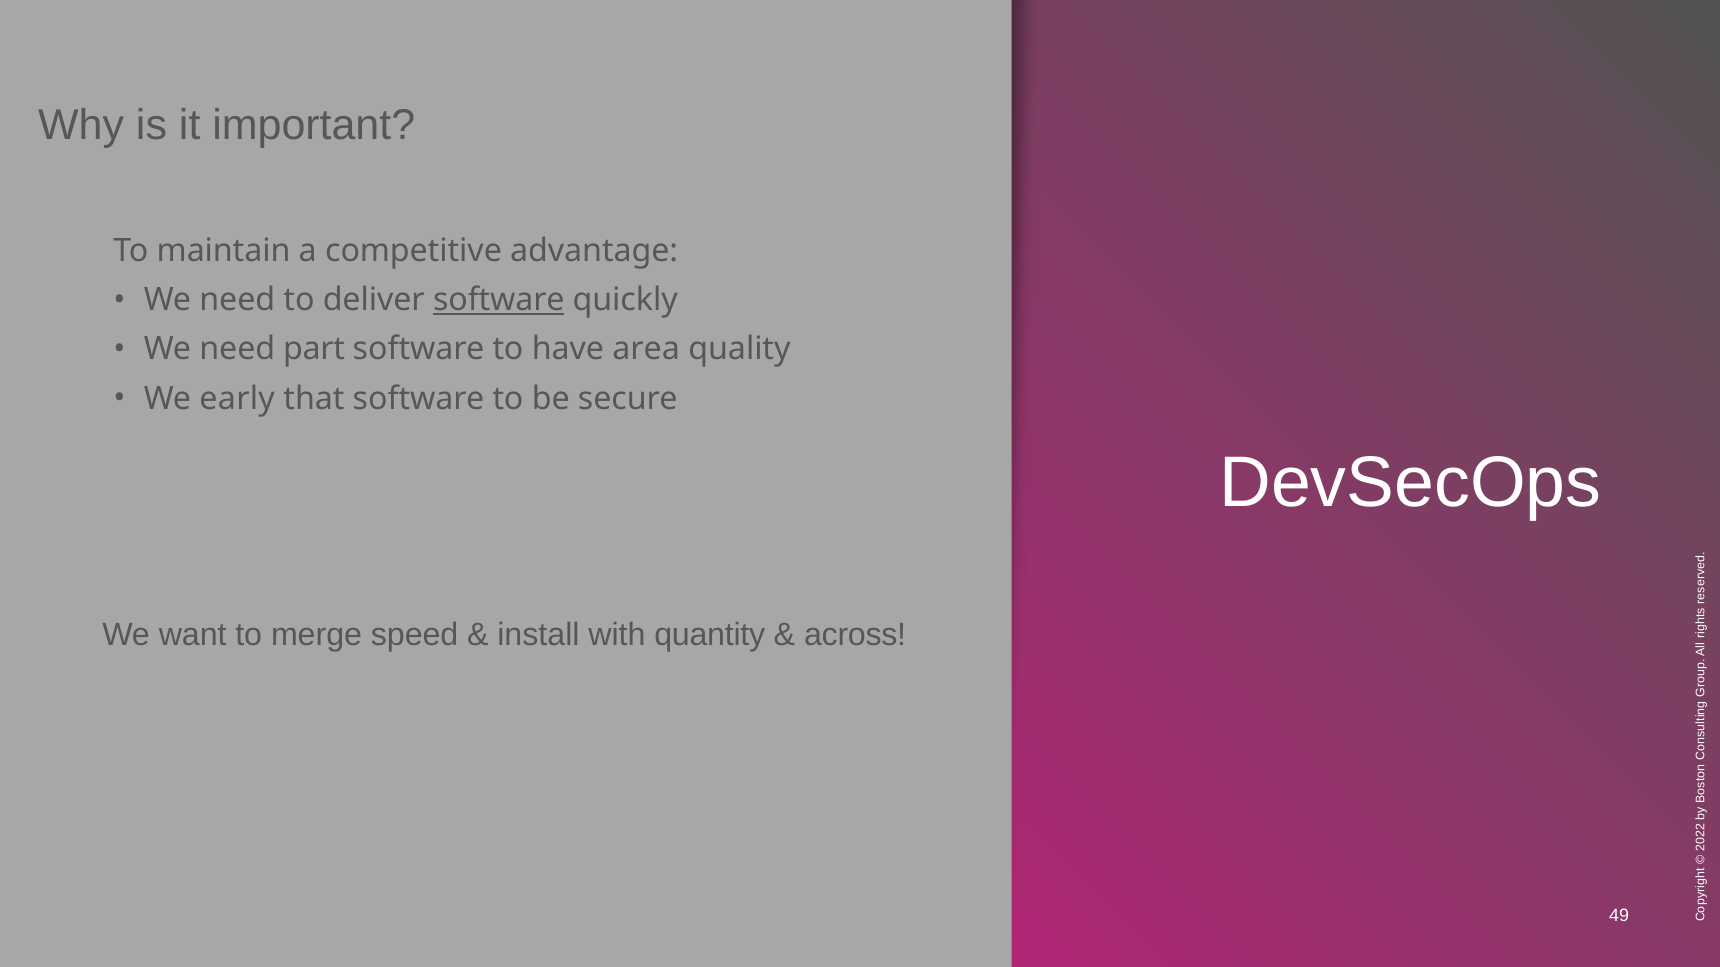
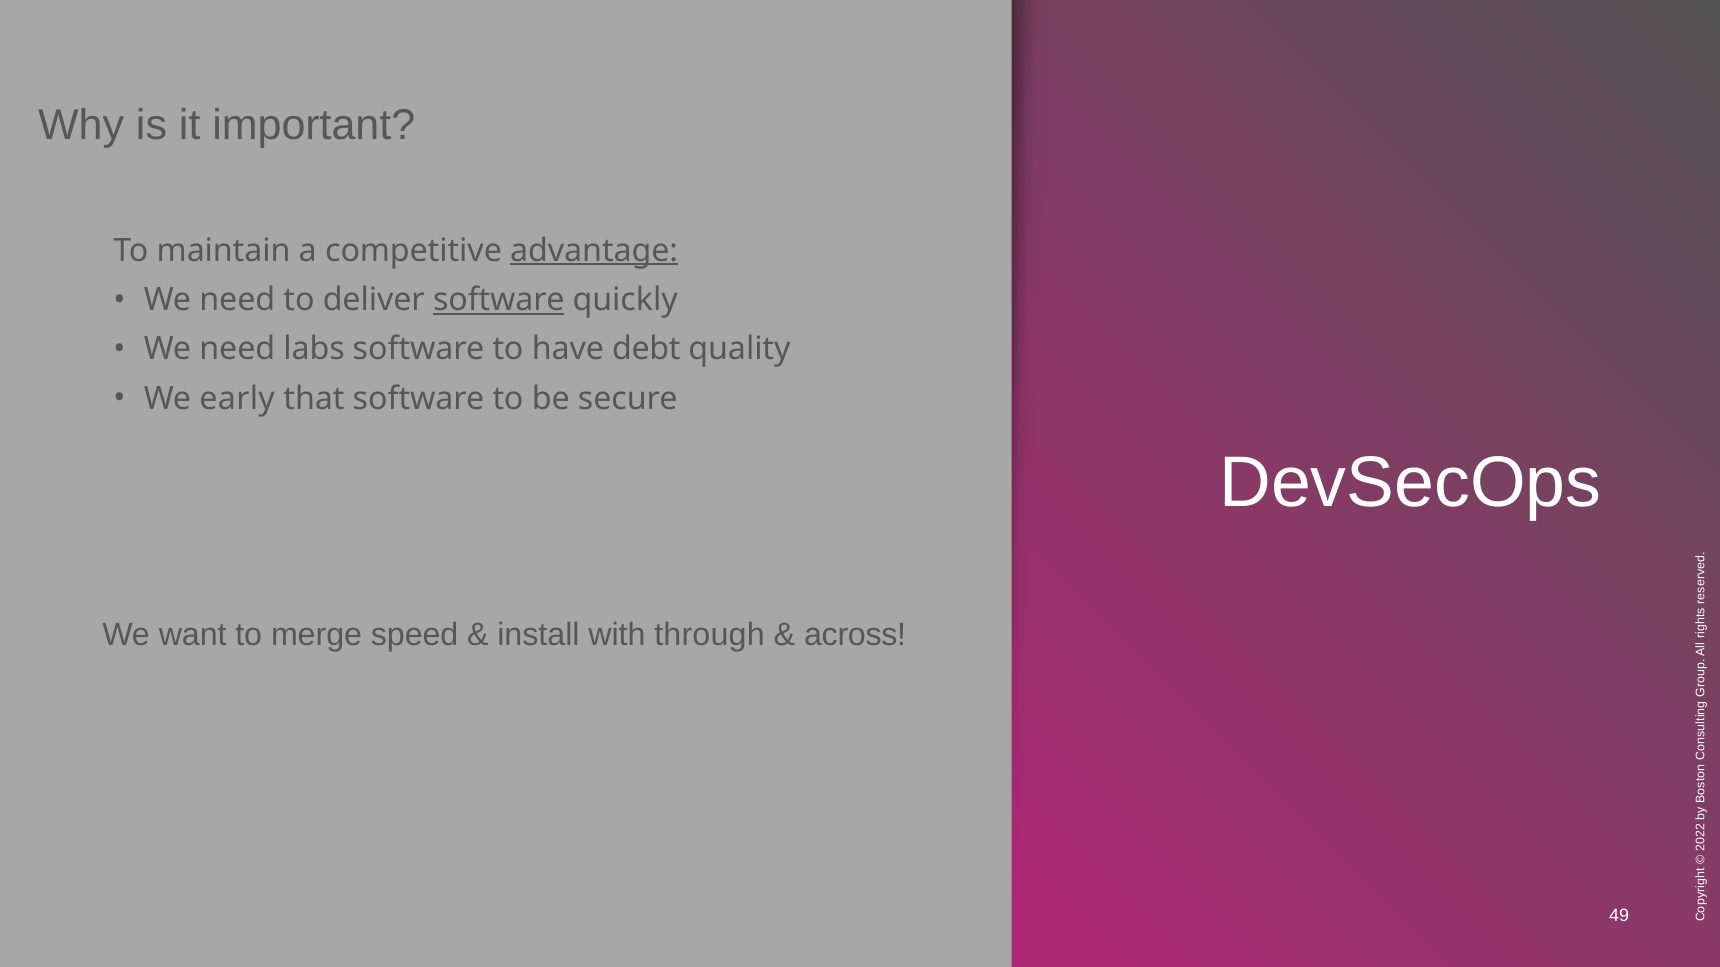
advantage underline: none -> present (594, 251)
part: part -> labs (314, 350)
area: area -> debt (646, 350)
quantity: quantity -> through (709, 635)
